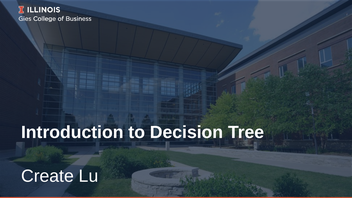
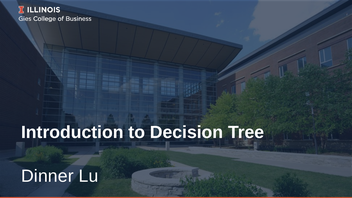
Create: Create -> Dinner (47, 176)
